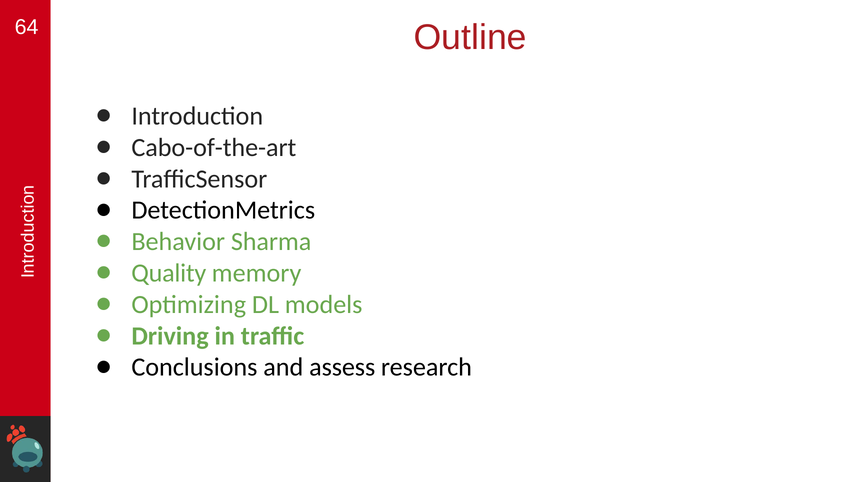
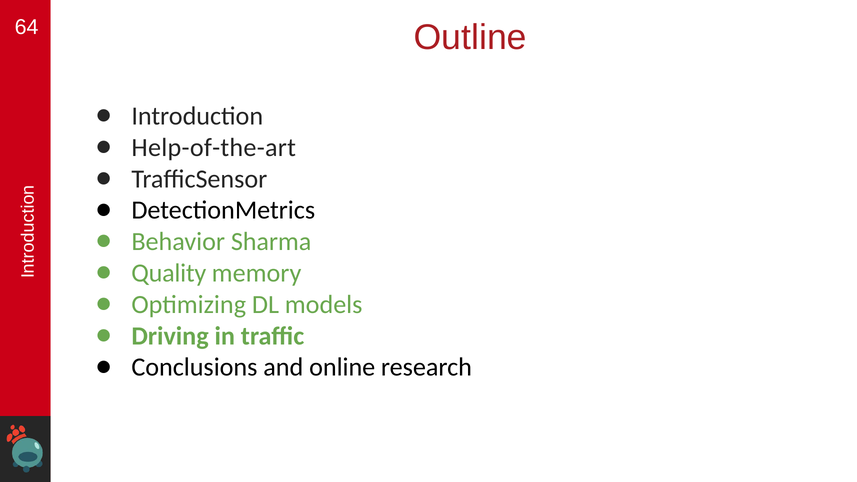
Cabo-of-the-art: Cabo-of-the-art -> Help-of-the-art (214, 148)
assess: assess -> online (342, 367)
